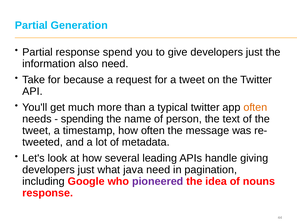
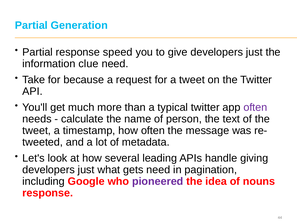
spend: spend -> speed (118, 52)
also: also -> clue (88, 64)
often colour: orange -> purple (255, 107)
spending: spending -> calculate (82, 119)
java: java -> gets (133, 170)
